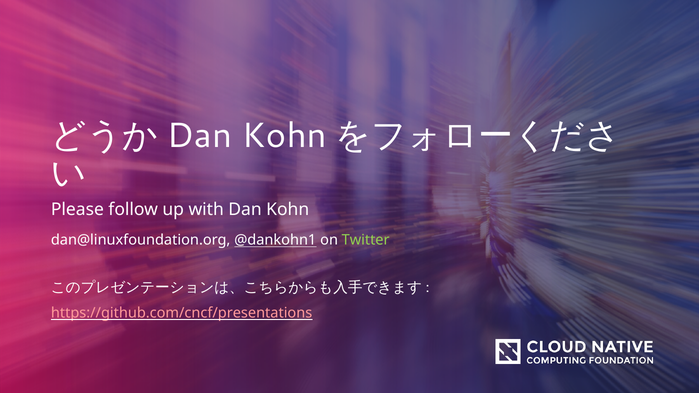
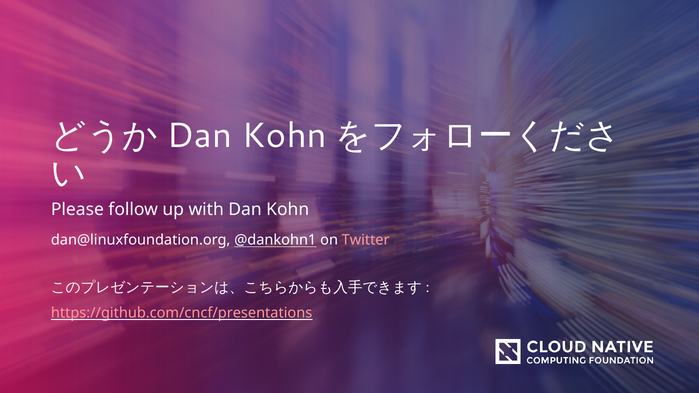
Twitter colour: light green -> pink (366, 240)
